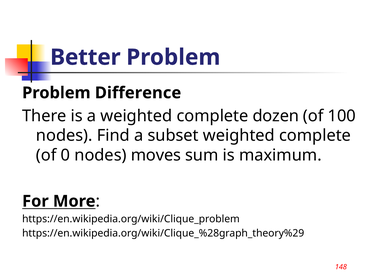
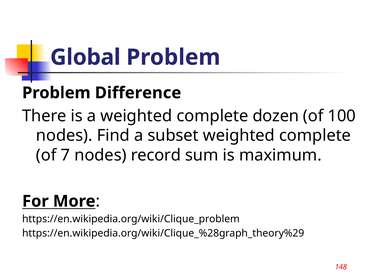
Better: Better -> Global (85, 57)
0: 0 -> 7 (65, 155)
moves: moves -> record (156, 155)
